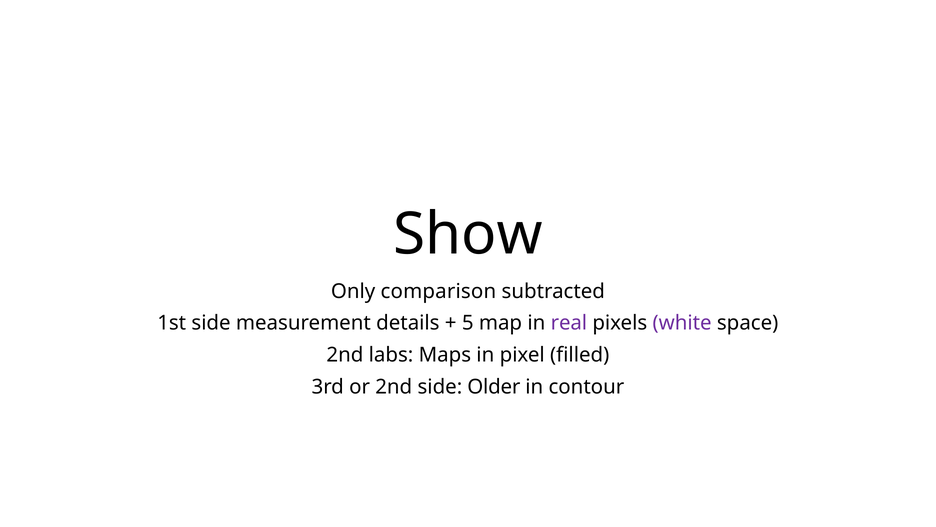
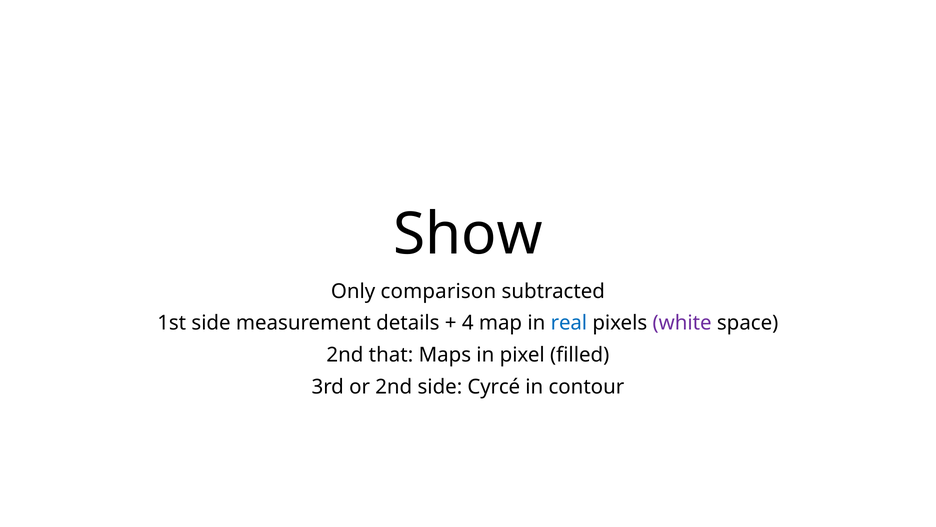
5: 5 -> 4 (468, 323)
real colour: purple -> blue (569, 323)
labs: labs -> that (391, 355)
Older: Older -> Cyrcé (494, 387)
